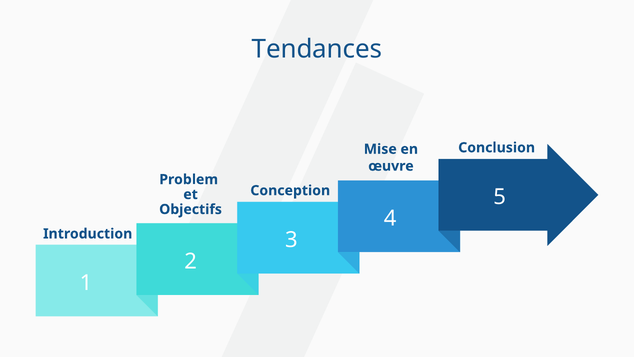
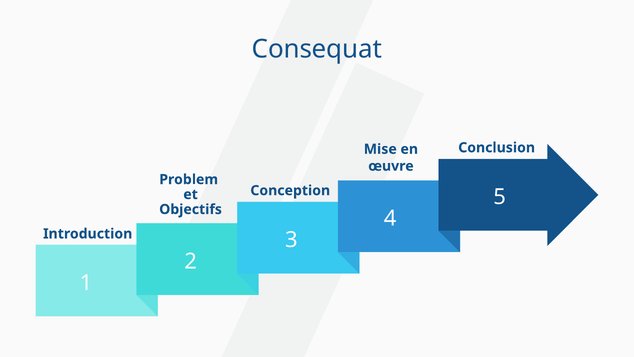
Tendances: Tendances -> Consequat (317, 49)
